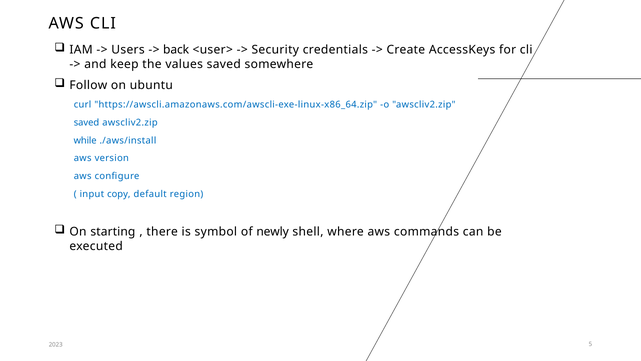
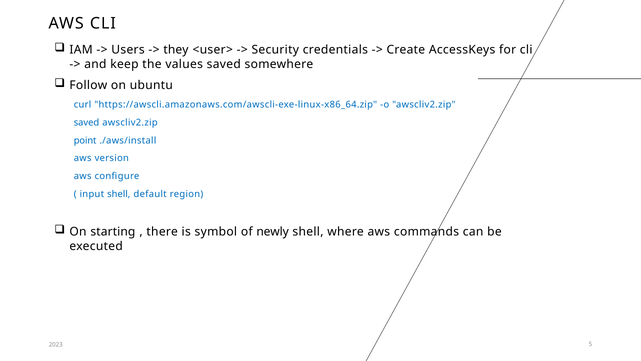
back: back -> they (176, 50)
while: while -> point (85, 140)
input copy: copy -> shell (119, 194)
